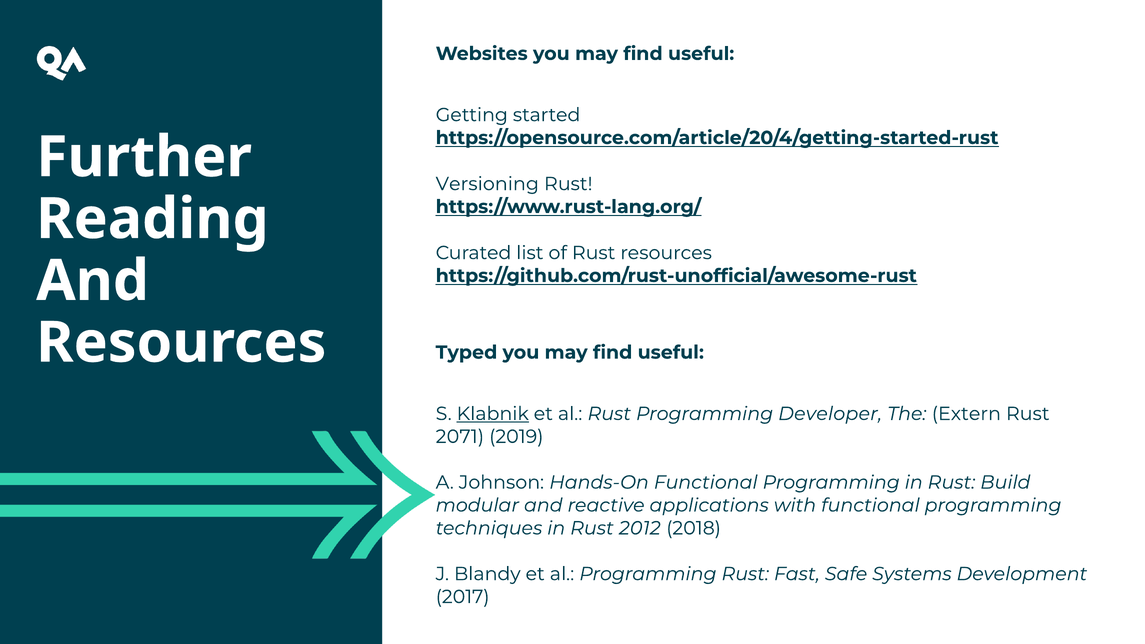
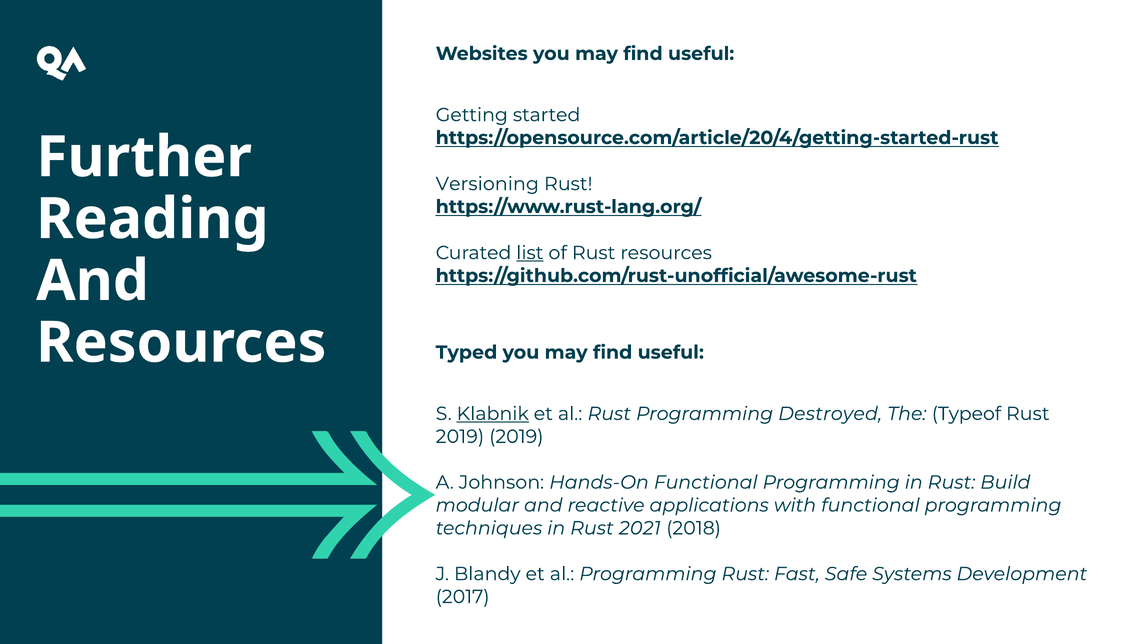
list underline: none -> present (530, 253)
Developer: Developer -> Destroyed (830, 414)
Extern: Extern -> Typeof (966, 414)
2071: 2071 -> 2019 (460, 437)
2012: 2012 -> 2021 (640, 528)
